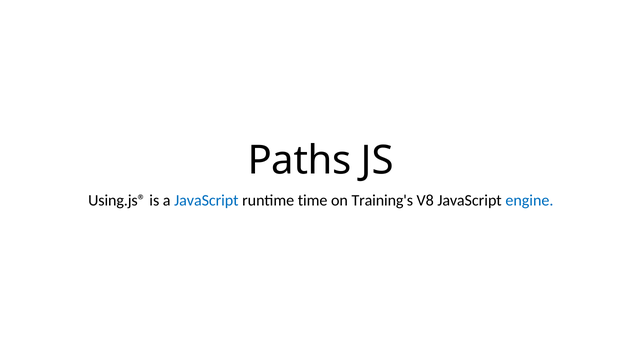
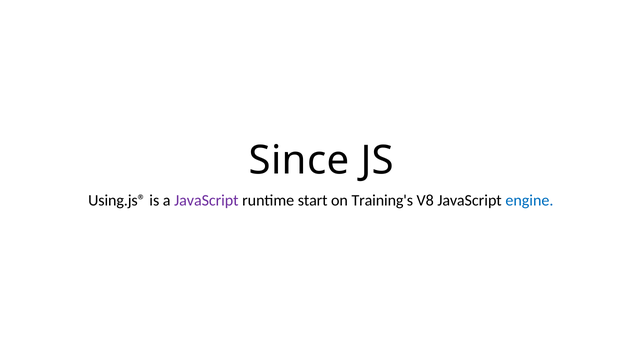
Paths: Paths -> Since (299, 160)
JavaScript colour: blue -> purple (206, 201)
time: time -> start (313, 201)
